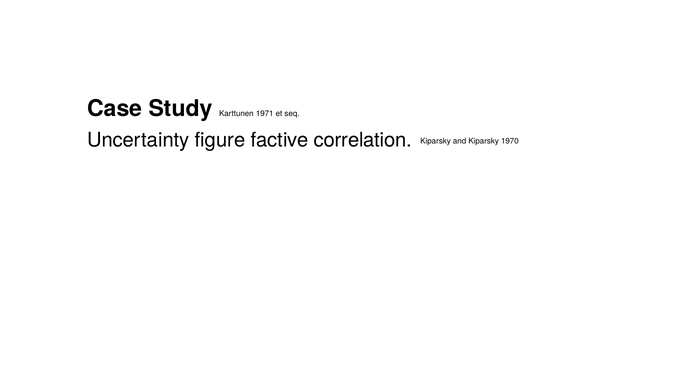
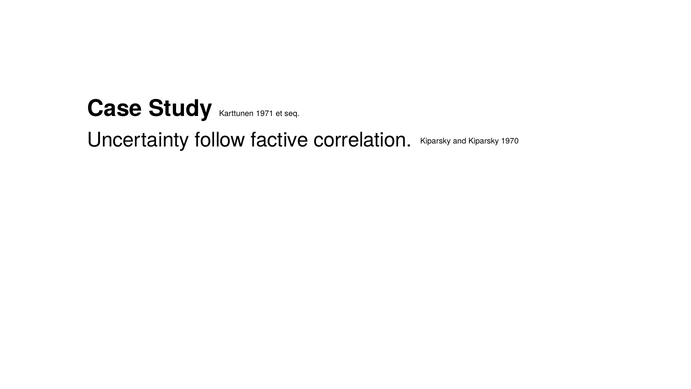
figure: figure -> follow (220, 140)
